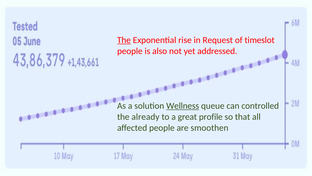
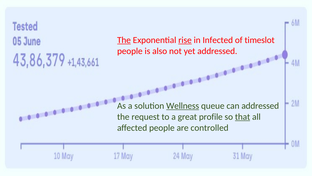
rise underline: none -> present (185, 40)
Request: Request -> Infected (218, 40)
can controlled: controlled -> addressed (260, 106)
already: already -> request (146, 117)
that underline: none -> present (243, 117)
smoothen: smoothen -> controlled (210, 127)
